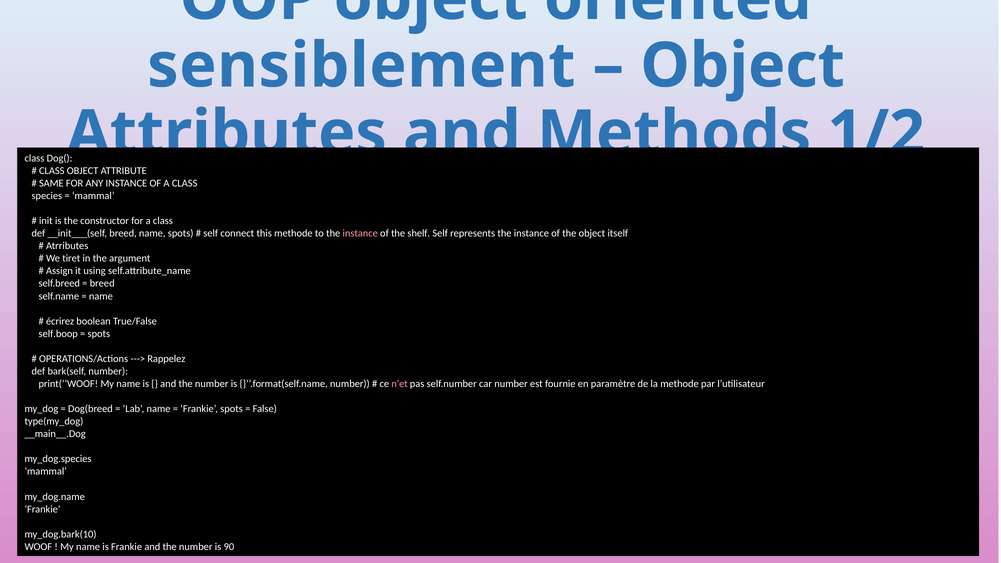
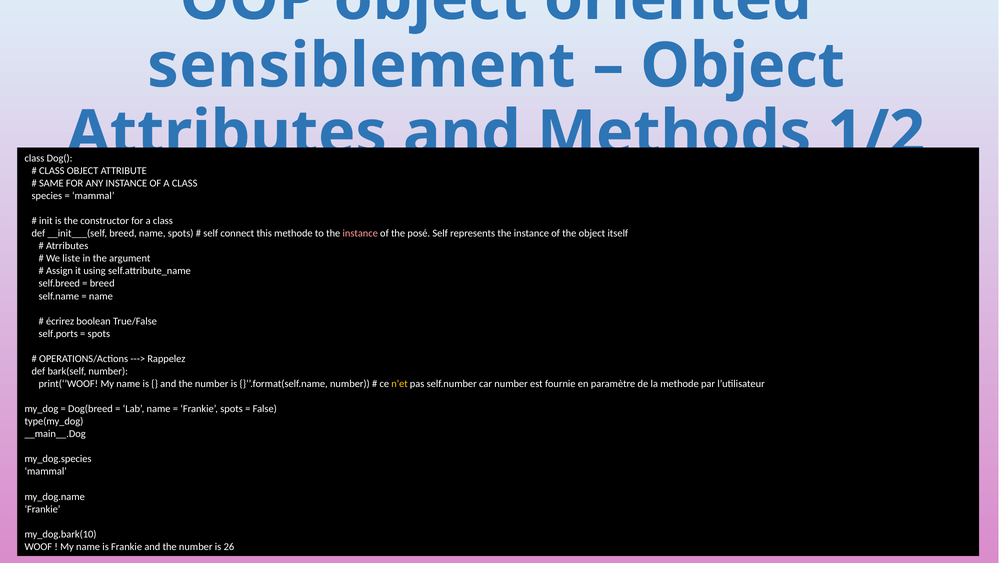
shelf: shelf -> posé (419, 233)
tiret: tiret -> liste (71, 259)
self.boop: self.boop -> self.ports (58, 334)
n’et colour: pink -> yellow (400, 384)
90: 90 -> 26 (229, 547)
